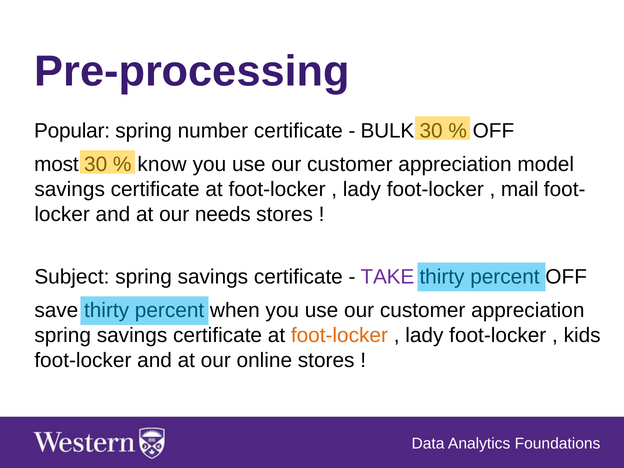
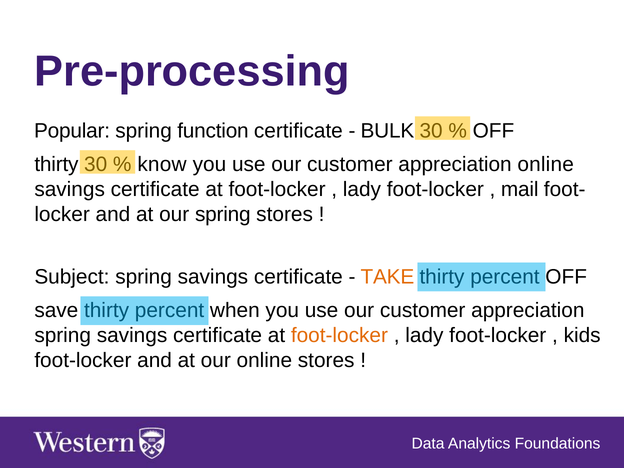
number: number -> function (213, 131)
most: most -> thirty (56, 164)
appreciation model: model -> online (546, 164)
our needs: needs -> spring (223, 214)
TAKE colour: purple -> orange (387, 277)
